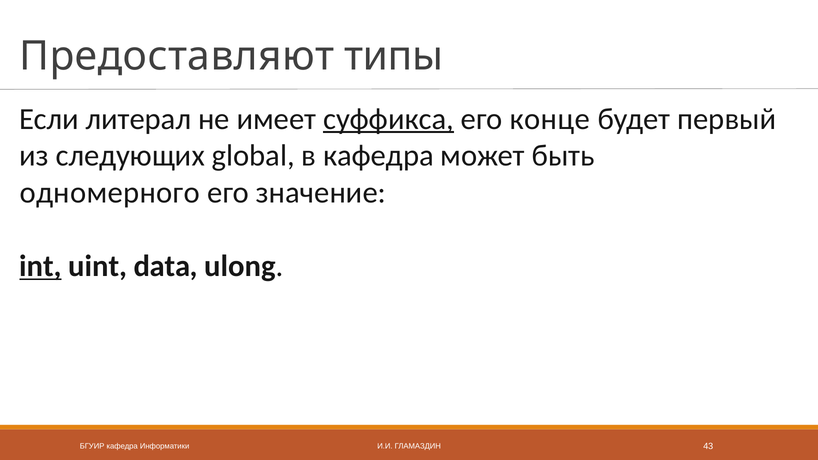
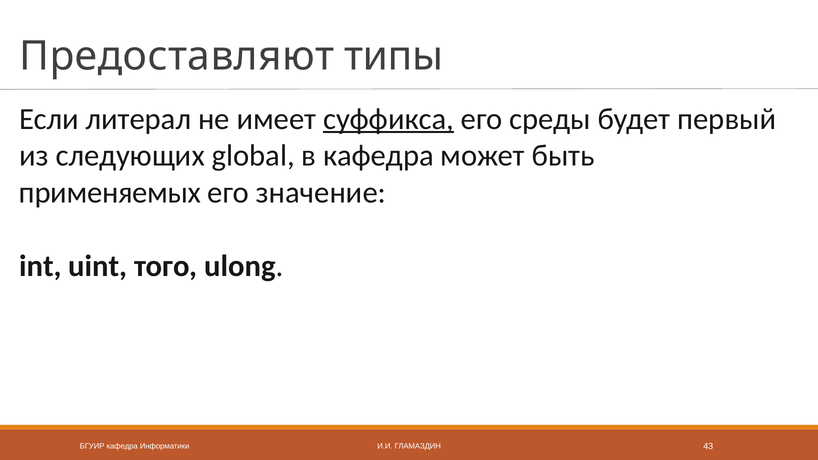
конце: конце -> среды (550, 119)
одномерного: одномерного -> применяемых (110, 193)
int underline: present -> none (40, 266)
data: data -> того (166, 266)
